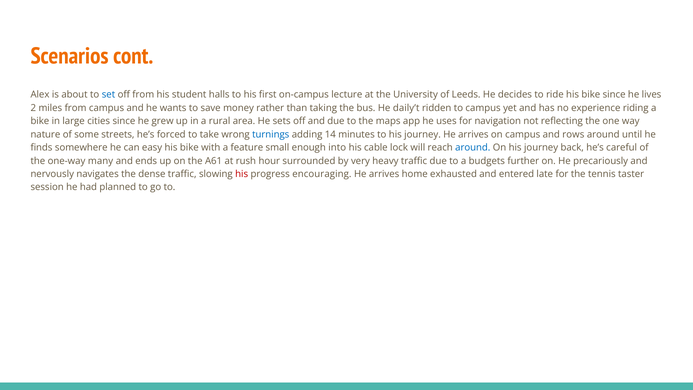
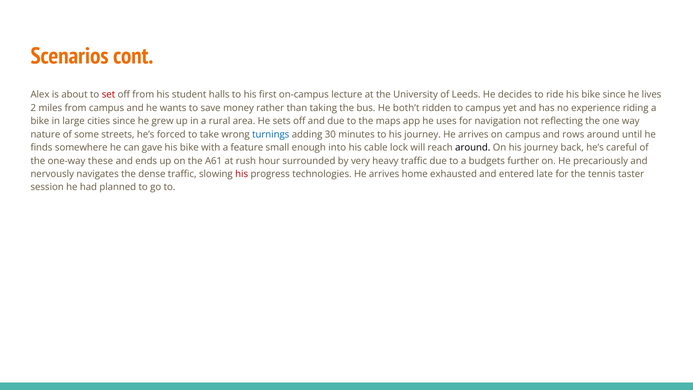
set colour: blue -> red (108, 95)
daily’t: daily’t -> both’t (406, 108)
14: 14 -> 30 (330, 134)
easy: easy -> gave (152, 148)
around colour: blue -> black (473, 148)
many: many -> these (101, 161)
encouraging: encouraging -> technologies (322, 174)
